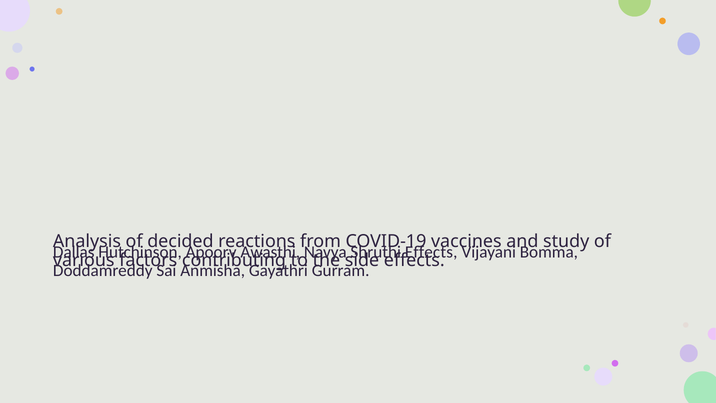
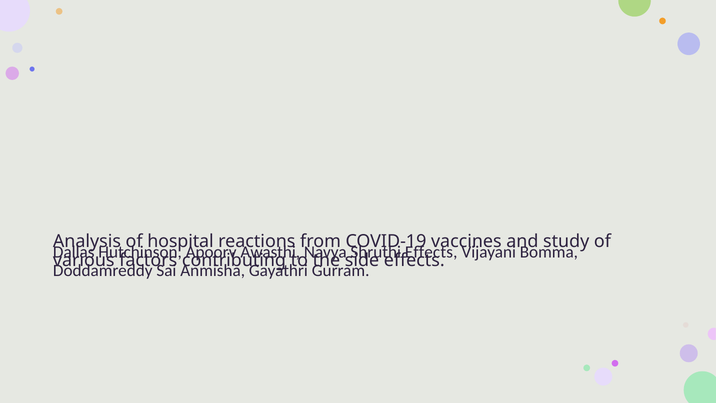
decided: decided -> hospital (180, 241)
